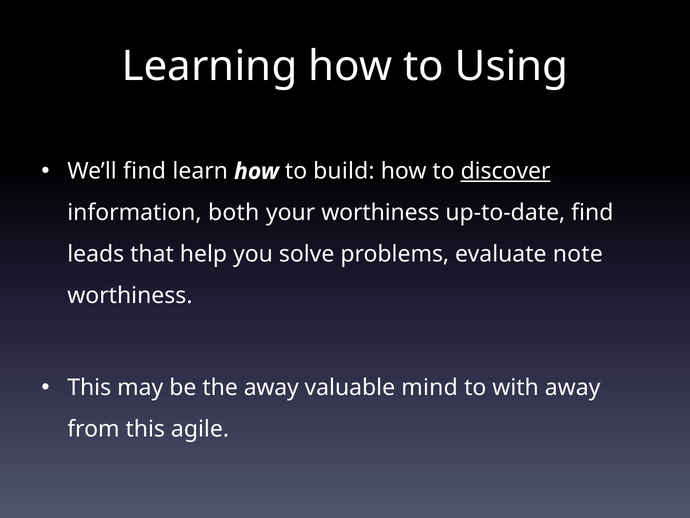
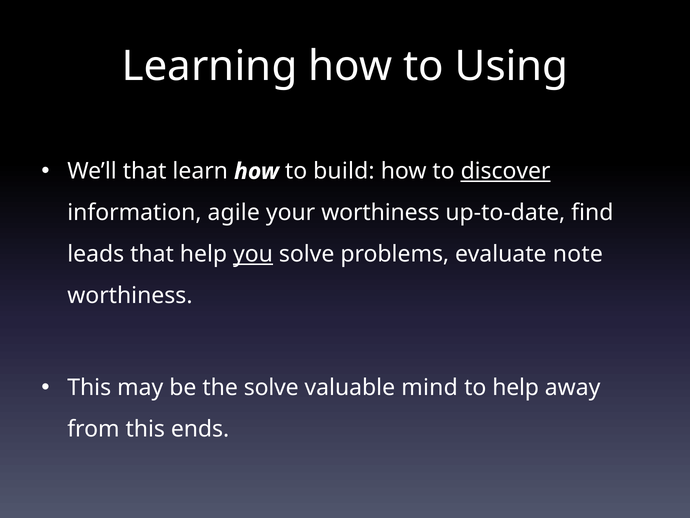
We’ll find: find -> that (145, 171)
both: both -> agile (234, 213)
you underline: none -> present (253, 254)
the away: away -> solve (271, 387)
to with: with -> help (516, 387)
agile: agile -> ends (200, 429)
